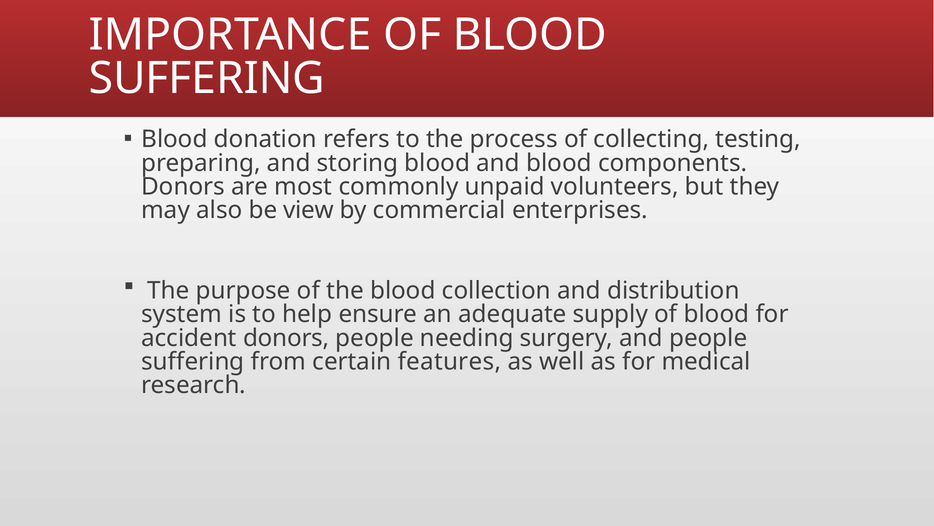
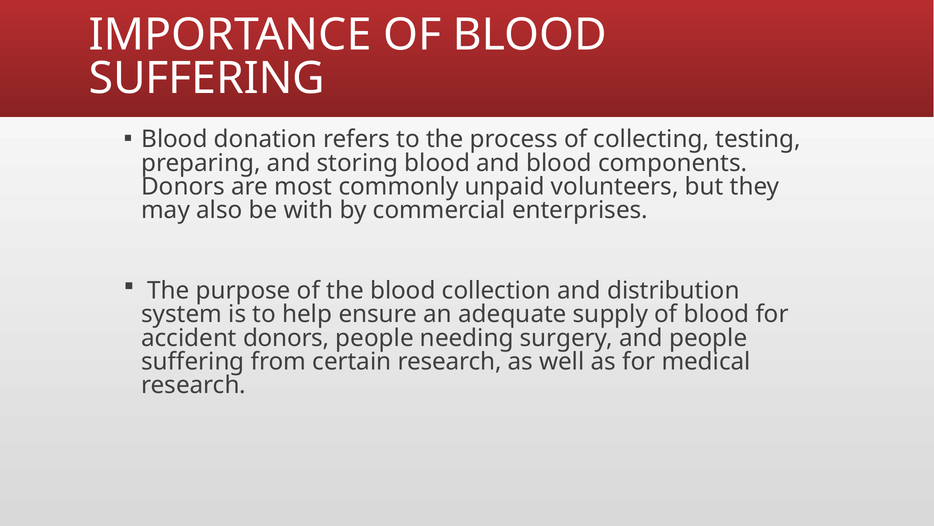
view: view -> with (308, 210)
certain features: features -> research (450, 361)
